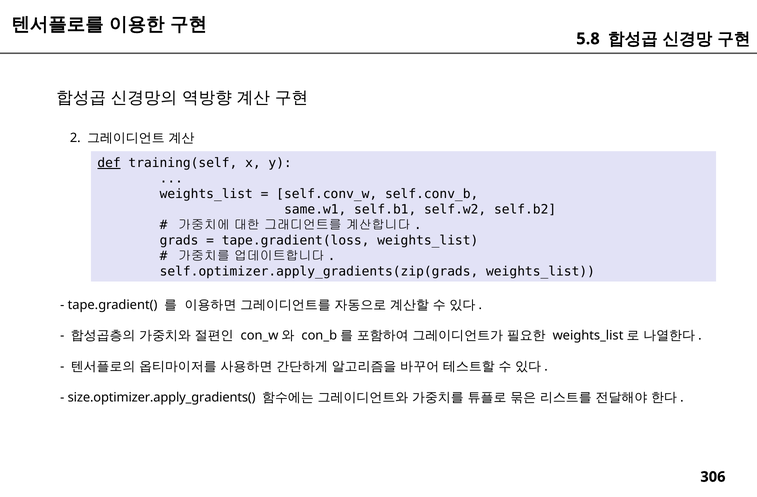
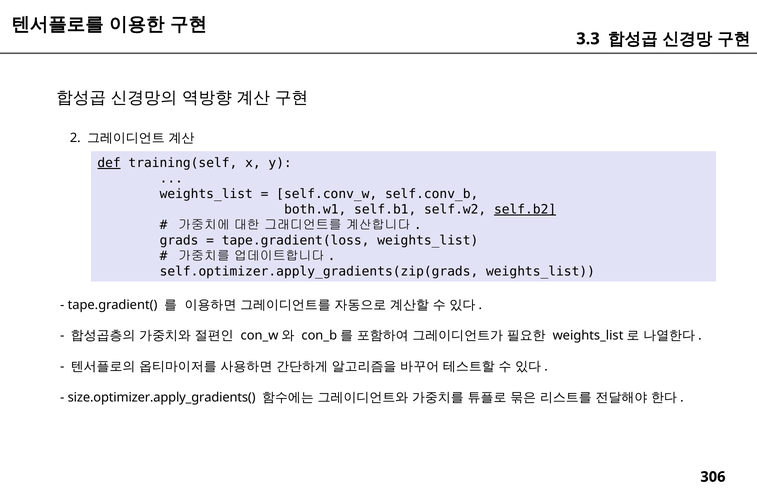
5.8: 5.8 -> 3.3 (588, 39)
same.w1: same.w1 -> both.w1 (315, 210)
self.b2 underline: none -> present (525, 210)
